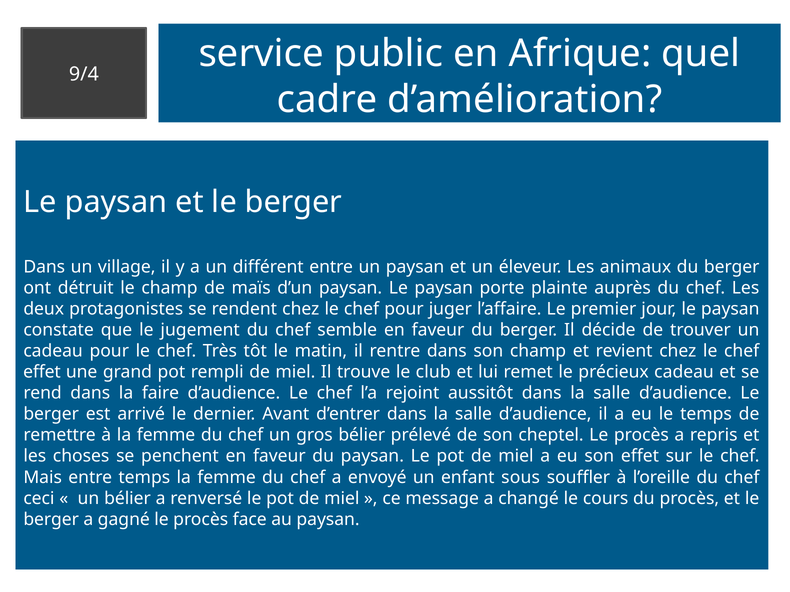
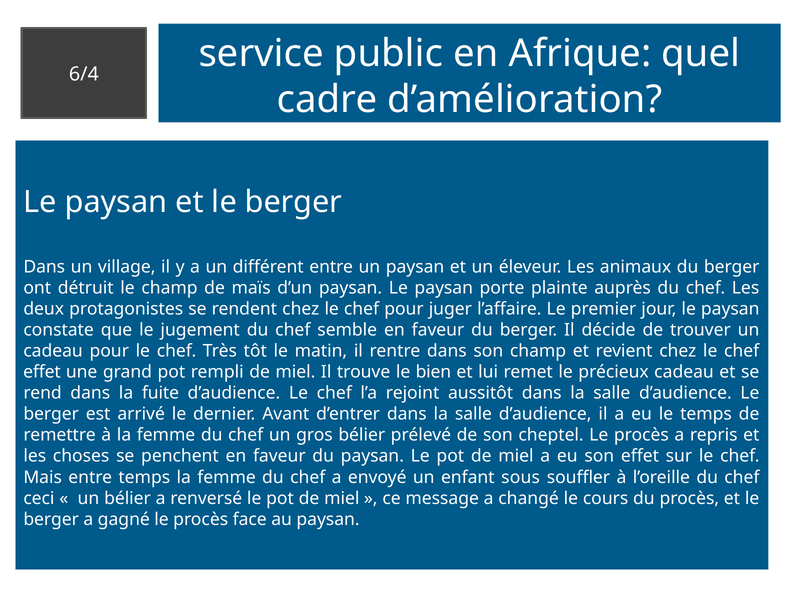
9/4: 9/4 -> 6/4 (84, 74)
club: club -> bien (433, 372)
faire: faire -> fuite (160, 393)
